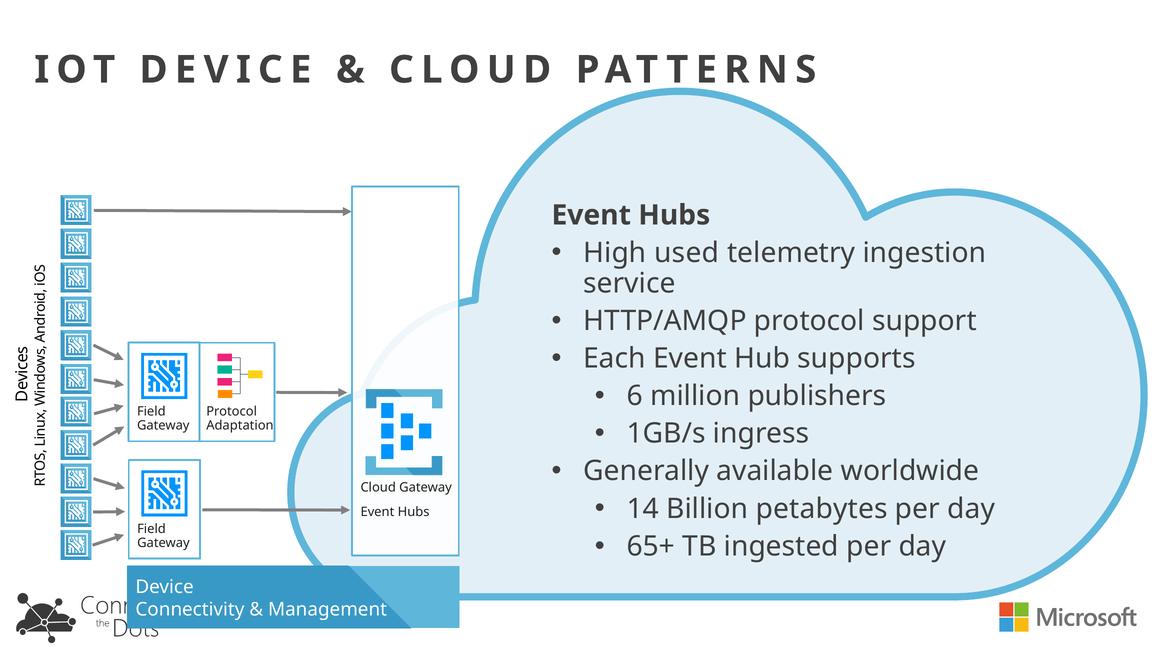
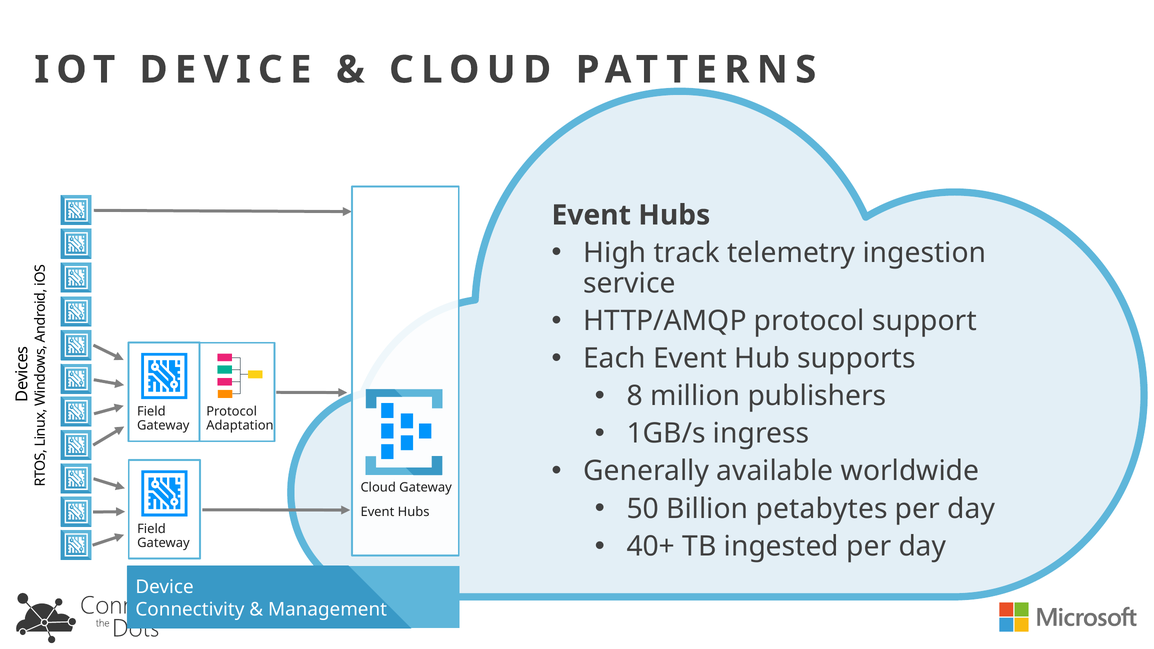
used: used -> track (687, 253)
6: 6 -> 8 (635, 396)
14: 14 -> 50 (643, 509)
65+: 65+ -> 40+ (651, 546)
